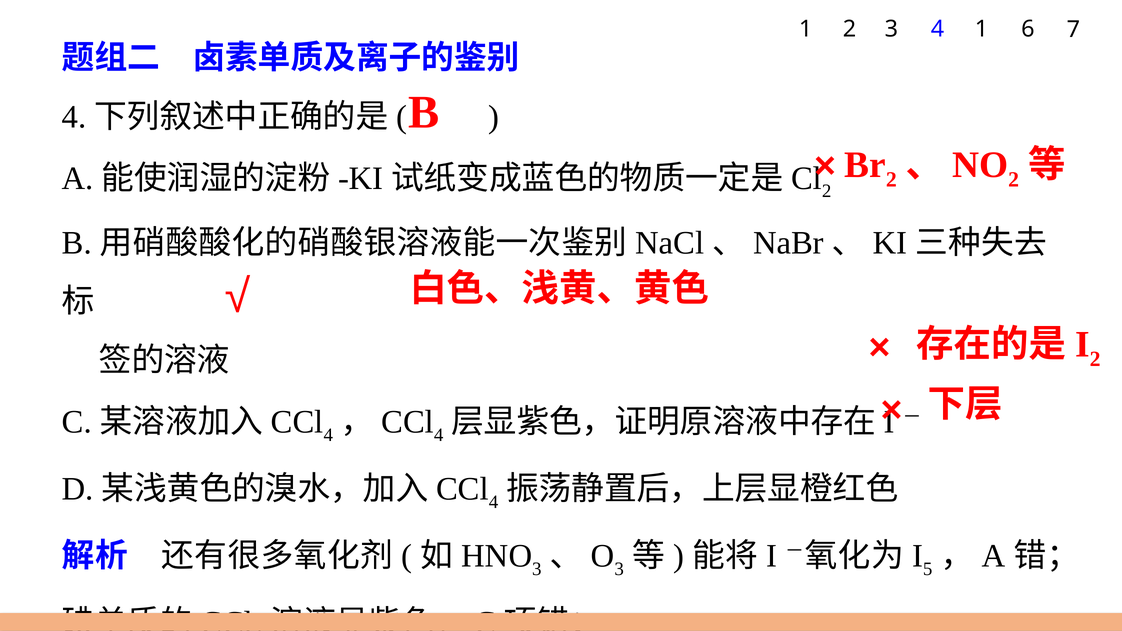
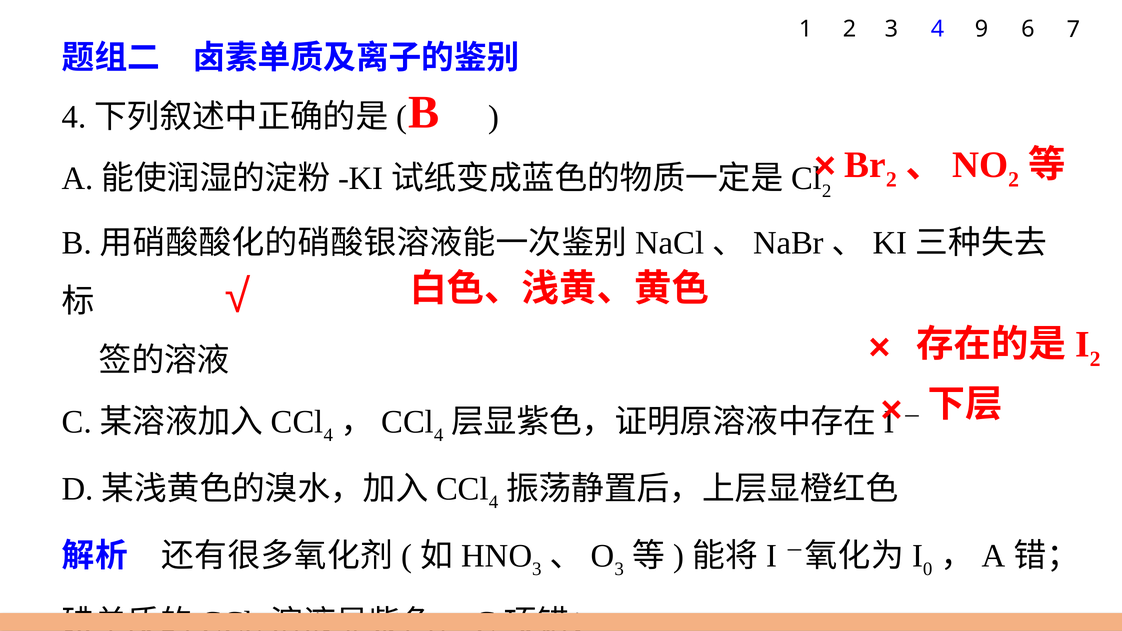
4 1: 1 -> 9 (981, 29)
5: 5 -> 0 (928, 569)
